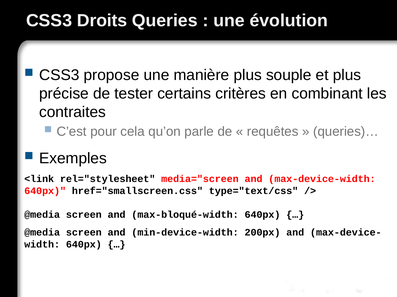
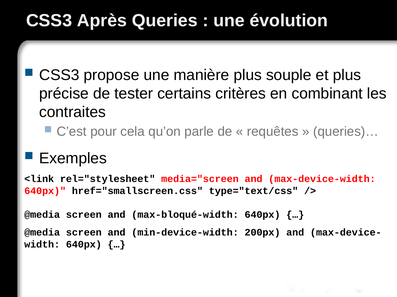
Droits: Droits -> Après (102, 21)
